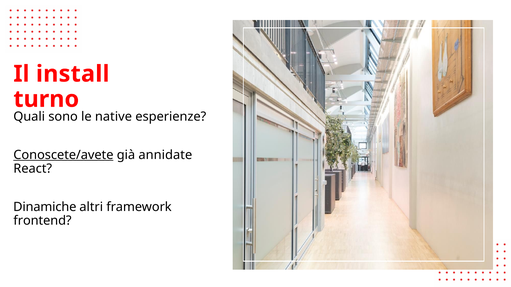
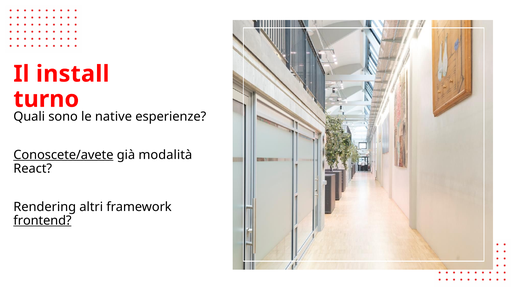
annidate: annidate -> modalità (165, 155)
Dinamiche: Dinamiche -> Rendering (45, 207)
frontend underline: none -> present (42, 221)
